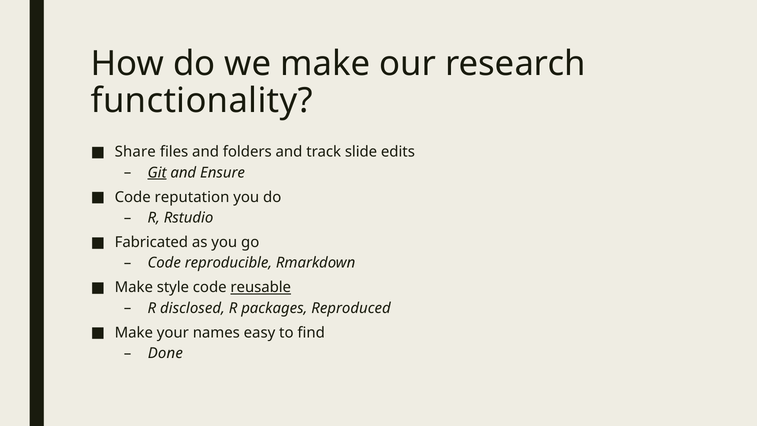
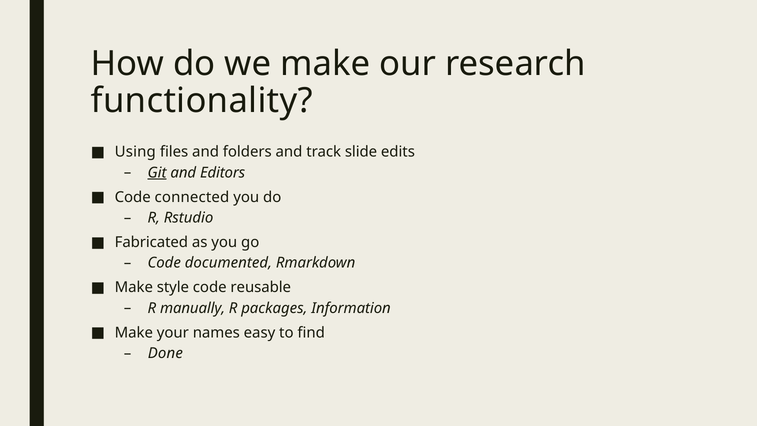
Share: Share -> Using (135, 152)
Ensure: Ensure -> Editors (223, 173)
reputation: reputation -> connected (192, 197)
reproducible: reproducible -> documented (228, 263)
reusable underline: present -> none (261, 287)
disclosed: disclosed -> manually (193, 308)
Reproduced: Reproduced -> Information (351, 308)
